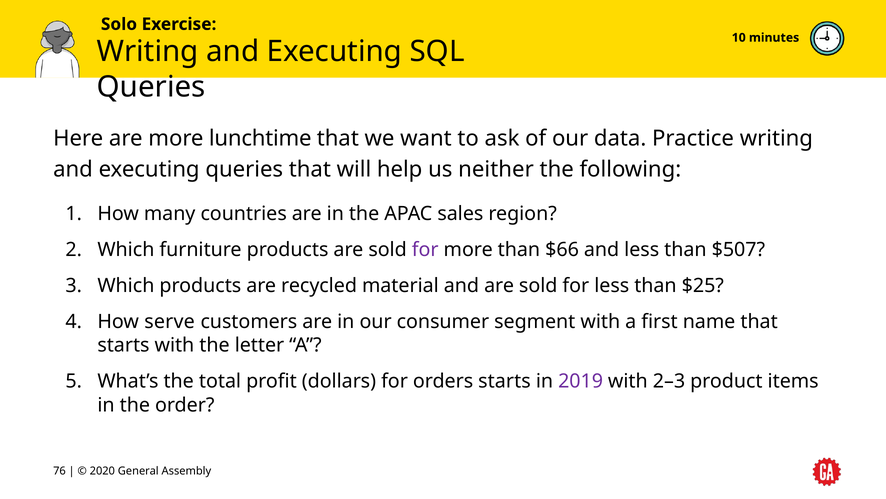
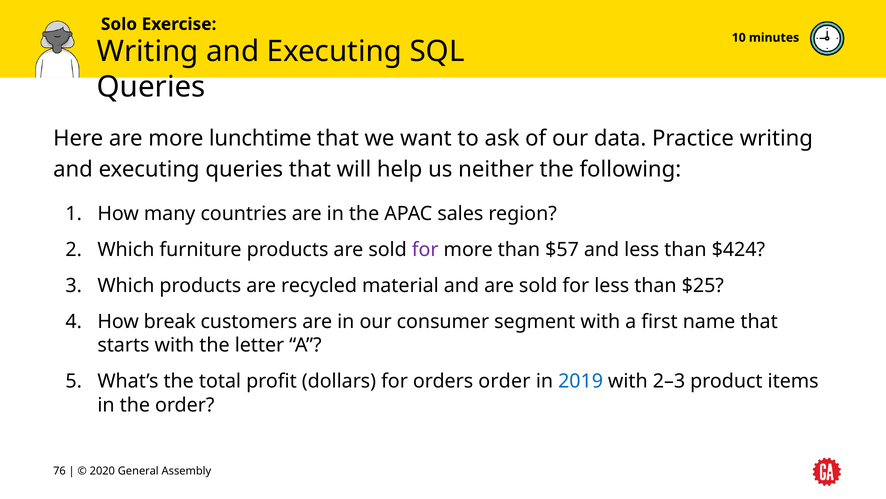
$66: $66 -> $57 (562, 250)
$507: $507 -> $424 (738, 250)
serve: serve -> break (170, 321)
orders starts: starts -> order (504, 381)
2019 colour: purple -> blue (581, 381)
